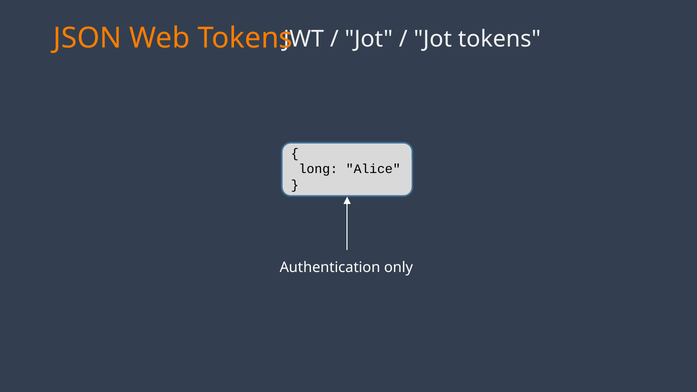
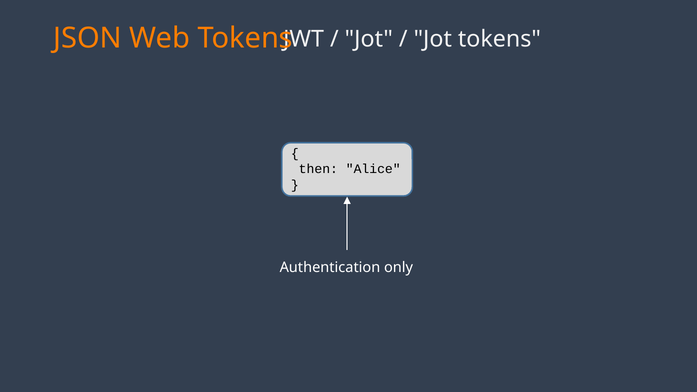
long: long -> then (318, 169)
